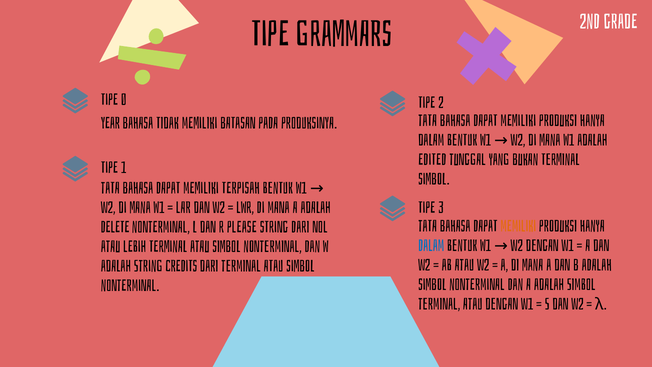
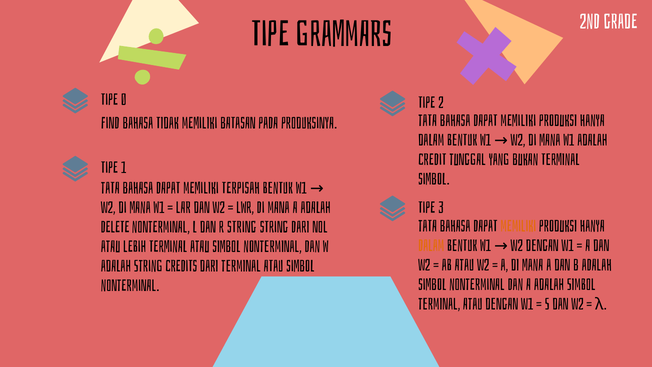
year: year -> find (110, 123)
edited: edited -> credit (432, 160)
r please: please -> string (242, 227)
dalam colour: blue -> orange (431, 246)
